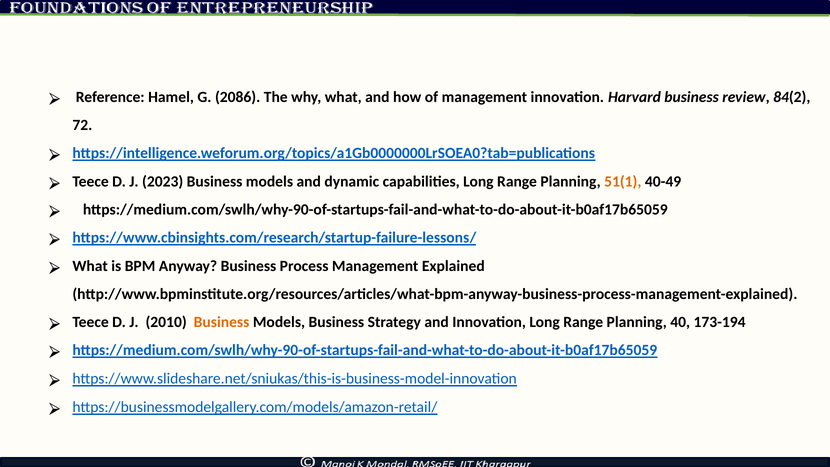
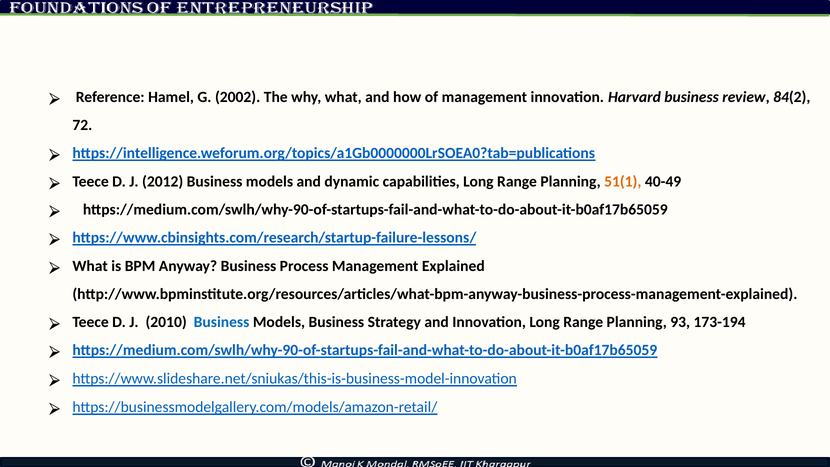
2086: 2086 -> 2002 (238, 97)
2023: 2023 -> 2012 (163, 182)
Business colour: orange -> blue (222, 322)
40: 40 -> 93 (680, 322)
